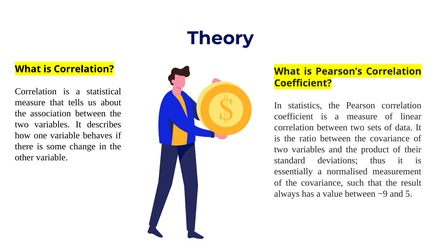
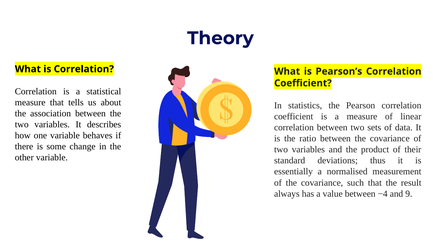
−9: −9 -> −4 (383, 194)
5: 5 -> 9 (409, 194)
